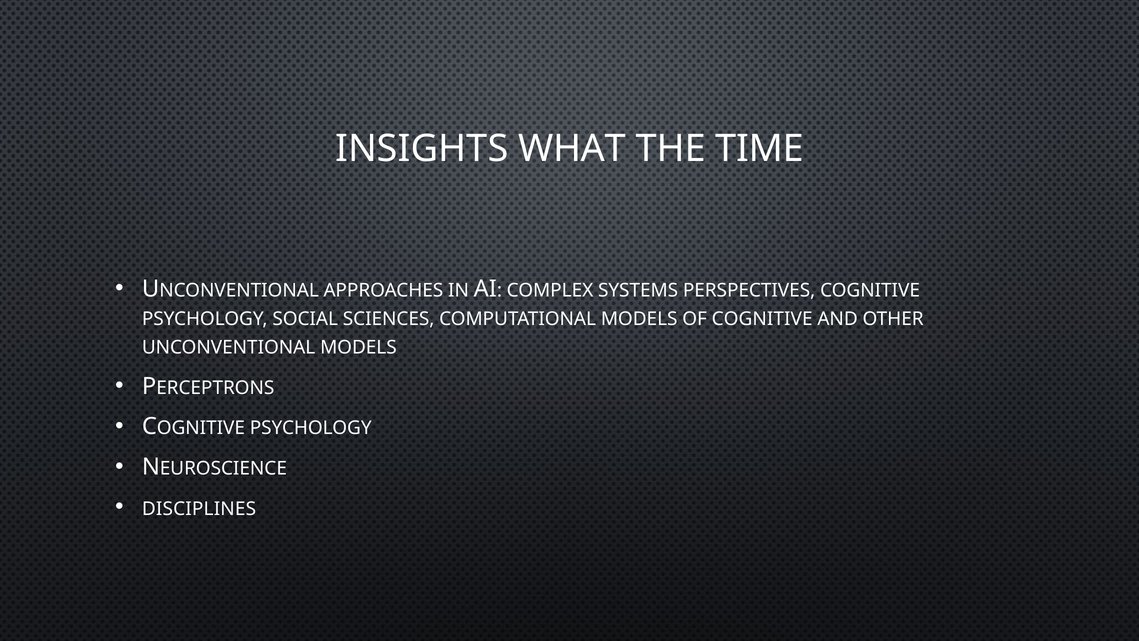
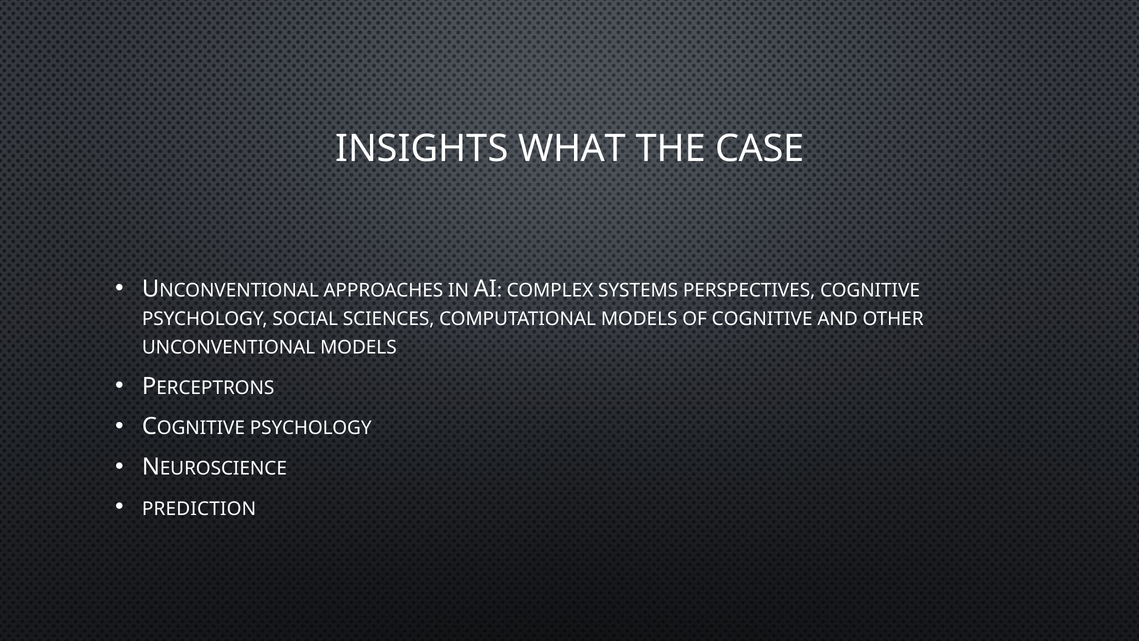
TIME: TIME -> CASE (760, 149)
DISCIPLINES: DISCIPLINES -> PREDICTION (199, 509)
